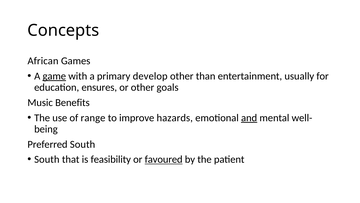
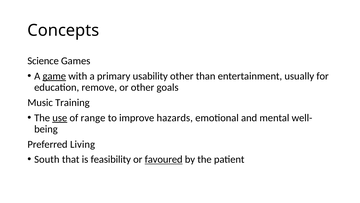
African: African -> Science (43, 61)
develop: develop -> usability (150, 76)
ensures: ensures -> remove (99, 87)
Benefits: Benefits -> Training (72, 102)
use underline: none -> present (60, 117)
and underline: present -> none (249, 117)
Preferred South: South -> Living (83, 144)
